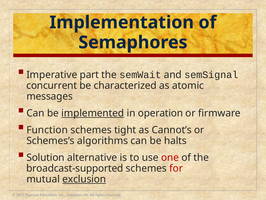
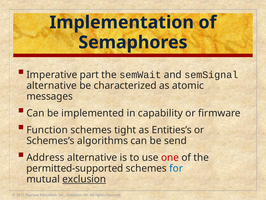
concurrent: concurrent -> alternative (52, 85)
implemented underline: present -> none (93, 113)
operation: operation -> capability (160, 113)
Cannot’s: Cannot’s -> Entities’s (172, 130)
halts: halts -> send (175, 140)
Solution: Solution -> Address (45, 157)
broadcast-supported: broadcast-supported -> permitted-supported (75, 168)
for colour: red -> blue (176, 168)
